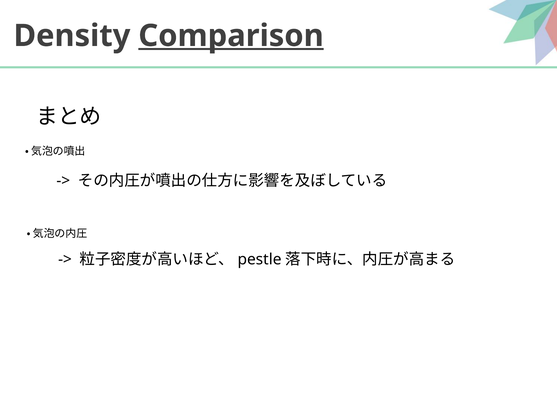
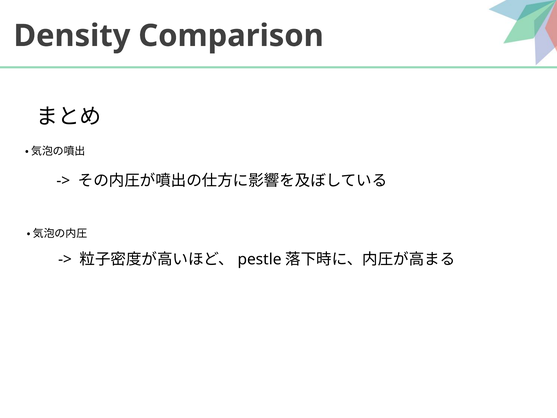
Comparison underline: present -> none (231, 36)
